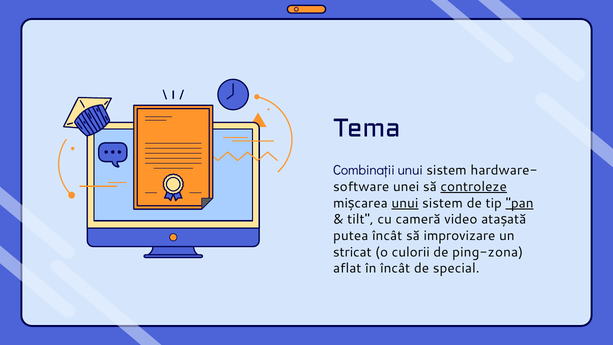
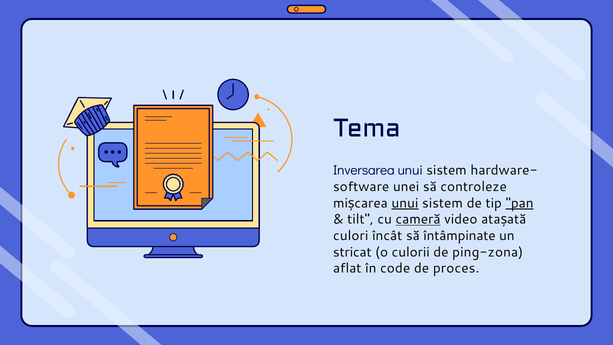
Combinații: Combinații -> Inversarea (364, 170)
controleze underline: present -> none (474, 187)
cameră underline: none -> present (418, 219)
putea: putea -> culori (351, 236)
improvizare: improvizare -> întâmpinate (459, 236)
în încât: încât -> code (395, 268)
special: special -> proces (456, 268)
